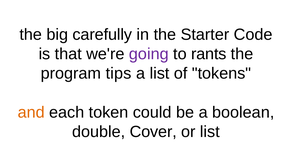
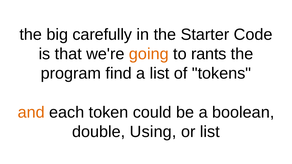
going colour: purple -> orange (149, 54)
tips: tips -> find (119, 74)
Cover: Cover -> Using (153, 132)
